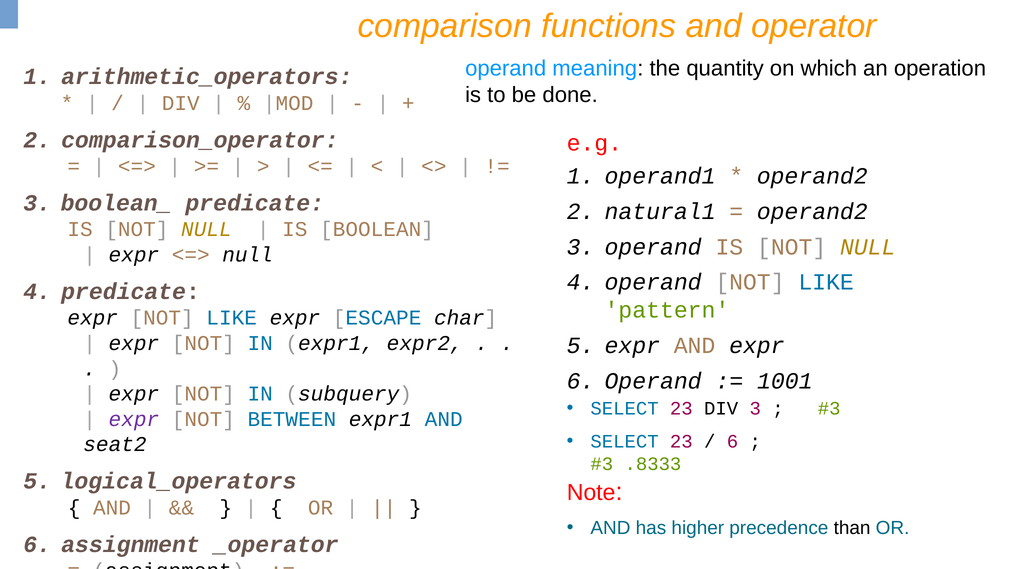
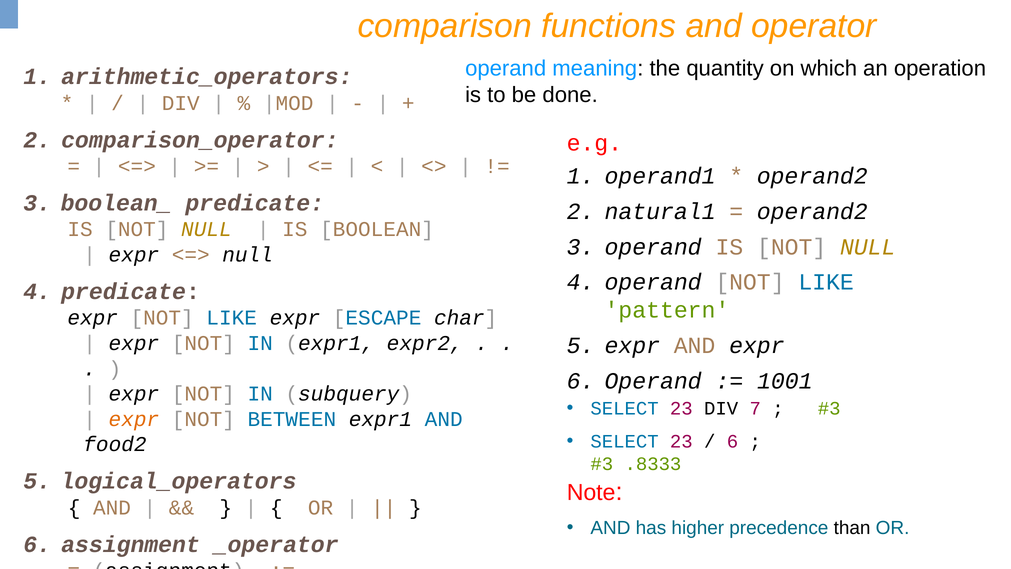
DIV 3: 3 -> 7 (755, 408)
expr colour: purple -> orange (134, 419)
seat2: seat2 -> food2 (115, 444)
